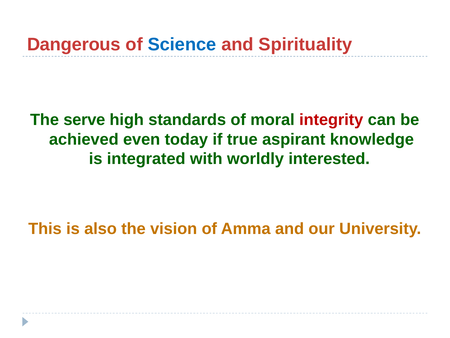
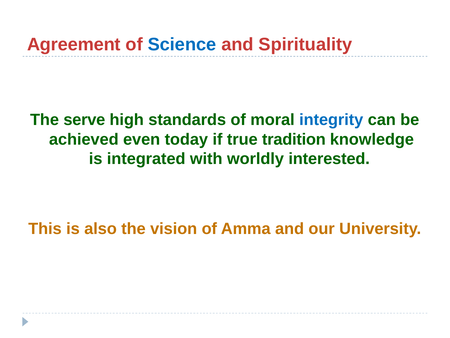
Dangerous: Dangerous -> Agreement (74, 44)
integrity colour: red -> blue (331, 120)
aspirant: aspirant -> tradition (294, 139)
